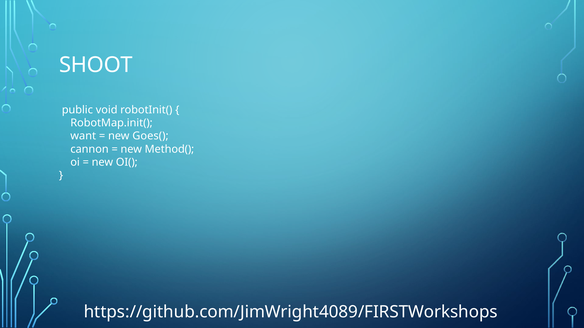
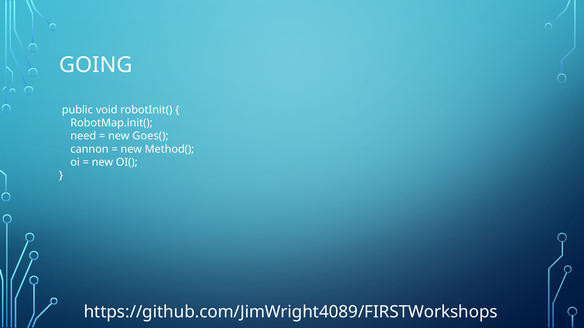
SHOOT: SHOOT -> GOING (96, 65)
want: want -> need (83, 136)
